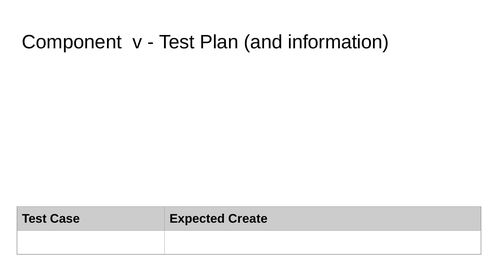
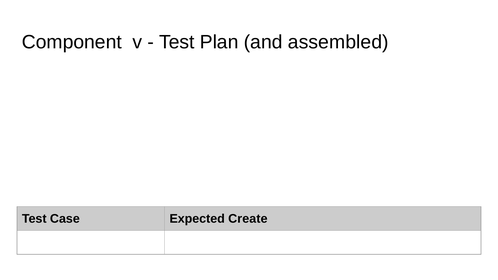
information: information -> assembled (338, 42)
